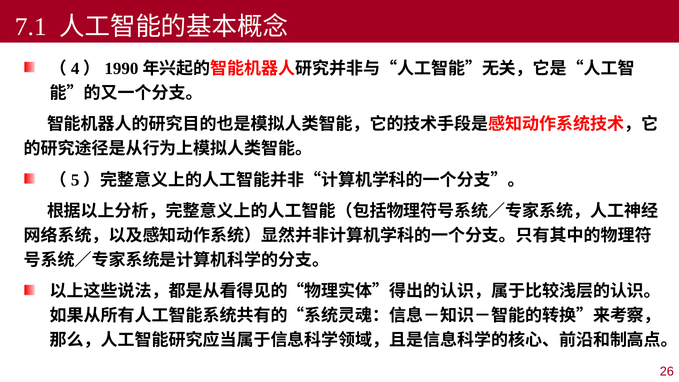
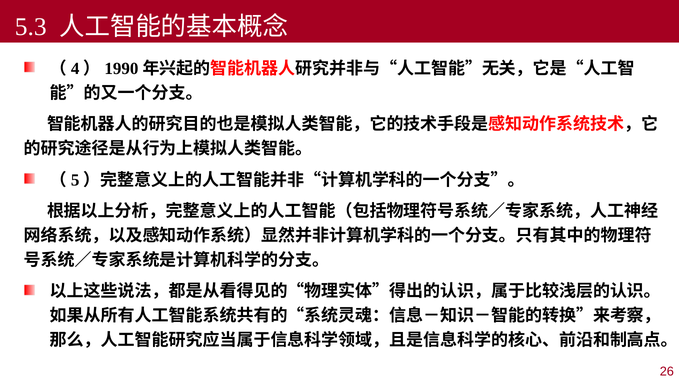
7.1: 7.1 -> 5.3 (31, 27)
